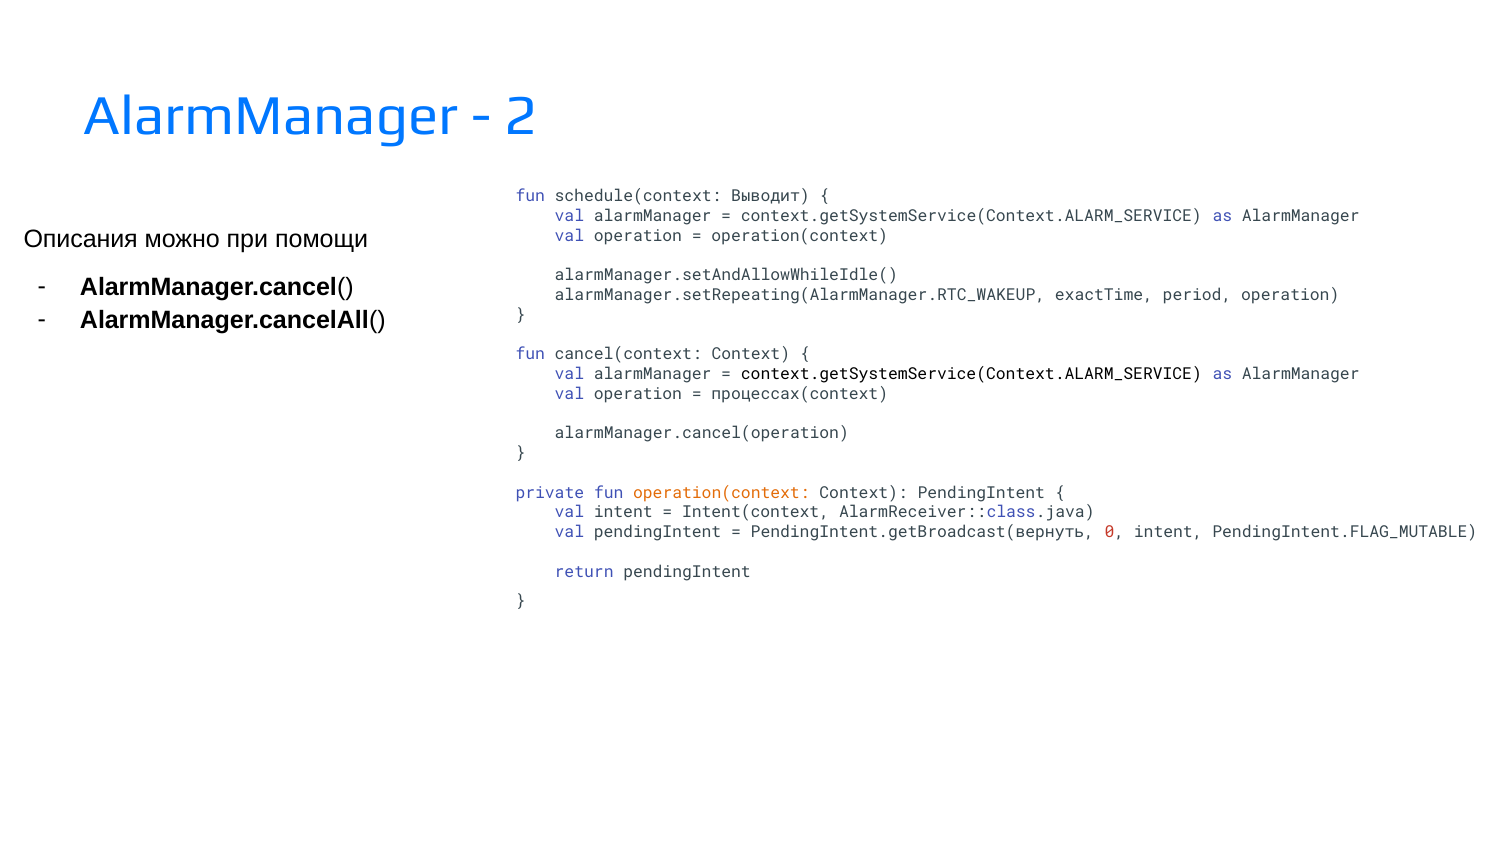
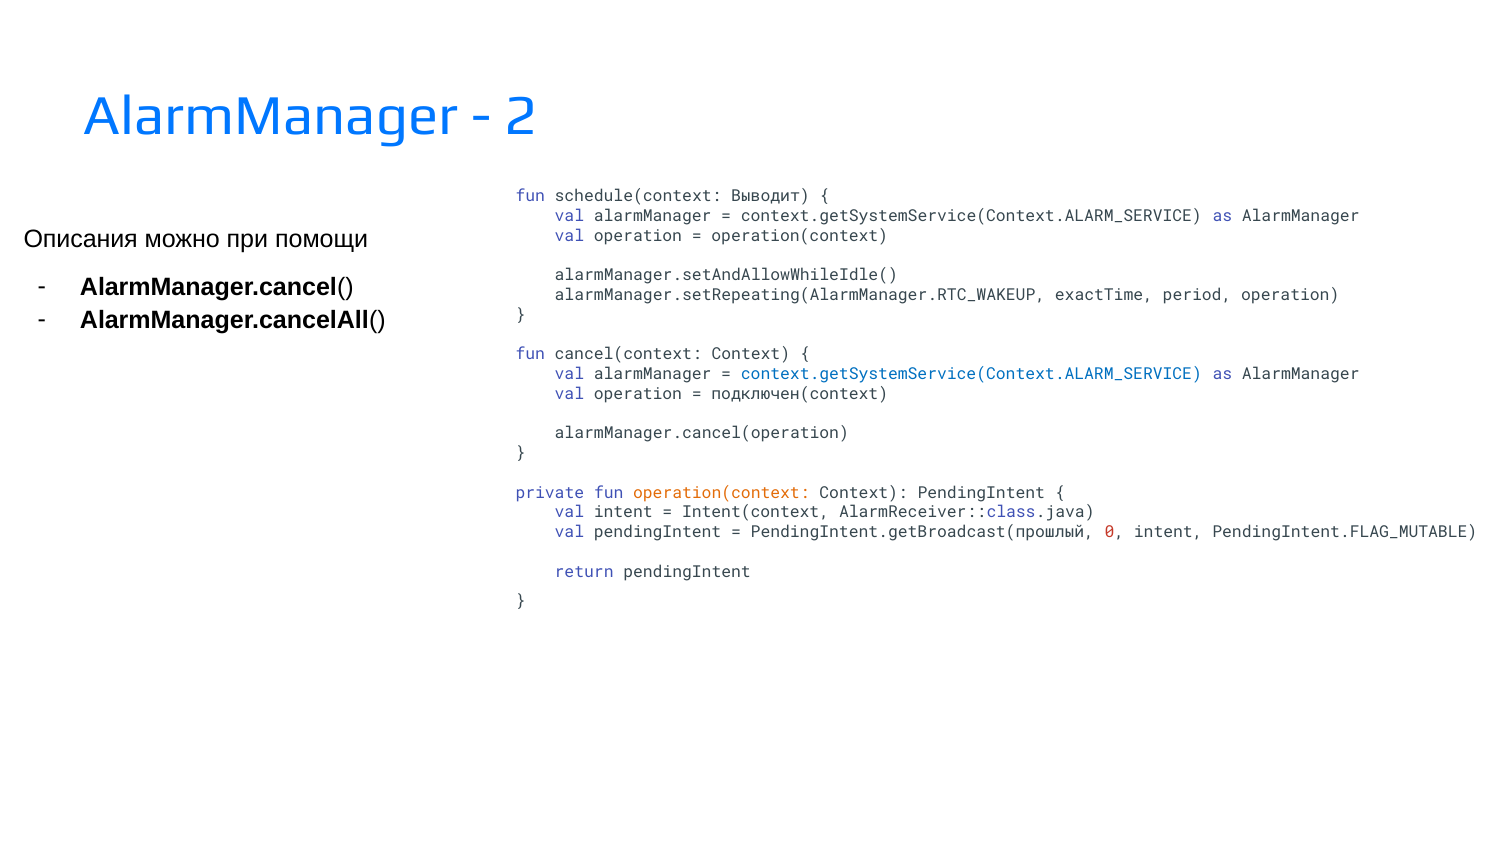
context.getSystemService(Context.ALARM_SERVICE colour: black -> blue (971, 374)
процессах(context: процессах(context -> подключен(context (800, 394)
PendingIntent.getBroadcast(вернуть: PendingIntent.getBroadcast(вернуть -> PendingIntent.getBroadcast(прошлый (922, 532)
